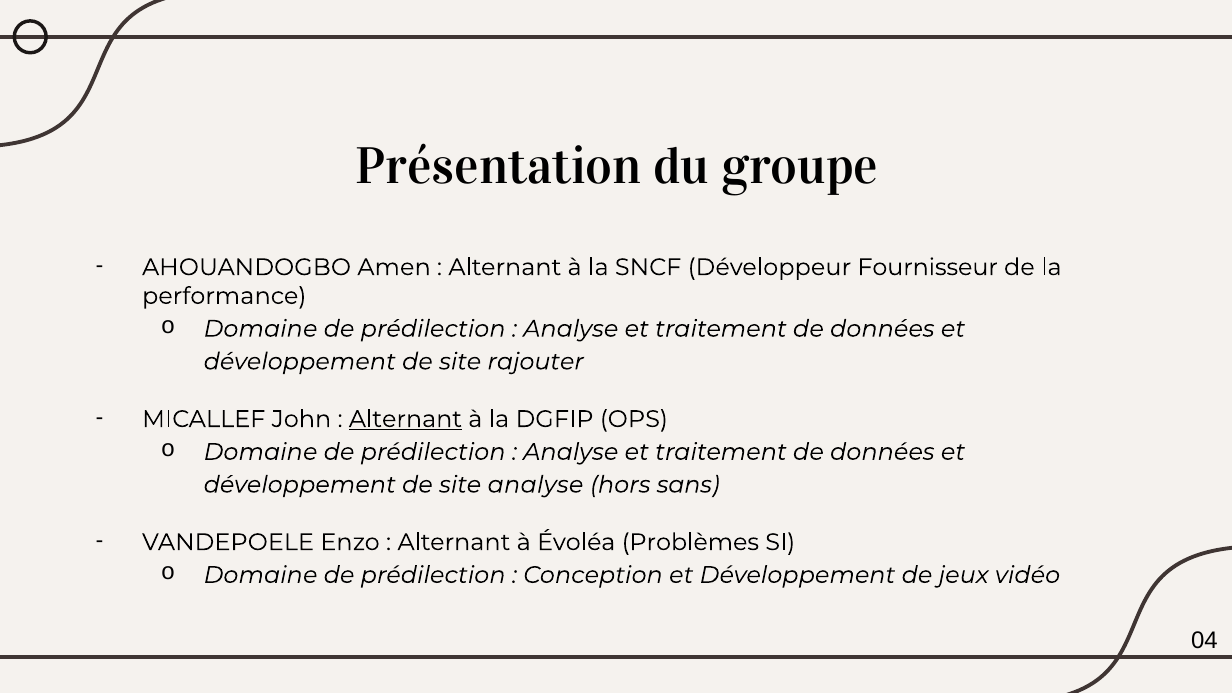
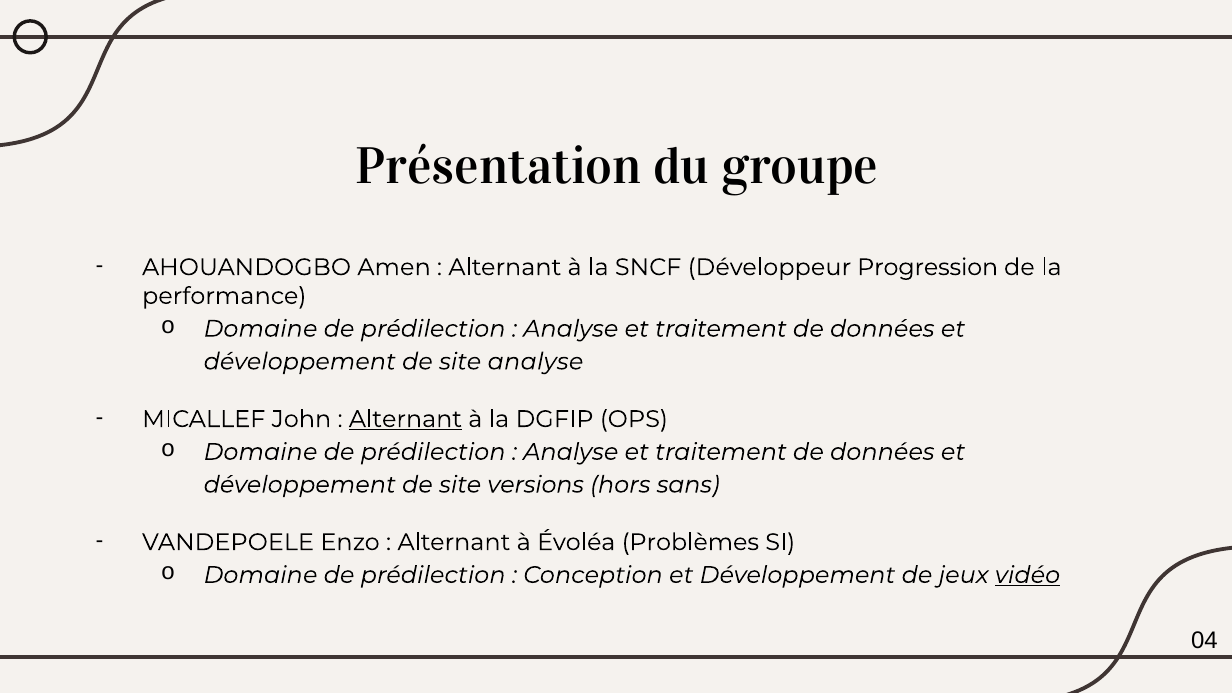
Fournisseur: Fournisseur -> Progression (928, 267)
site rajouter: rajouter -> analyse (535, 362)
site analyse: analyse -> versions (536, 485)
vidéo underline: none -> present (1028, 575)
